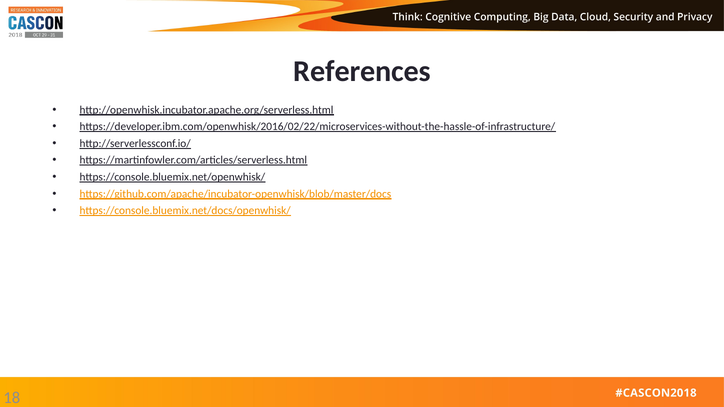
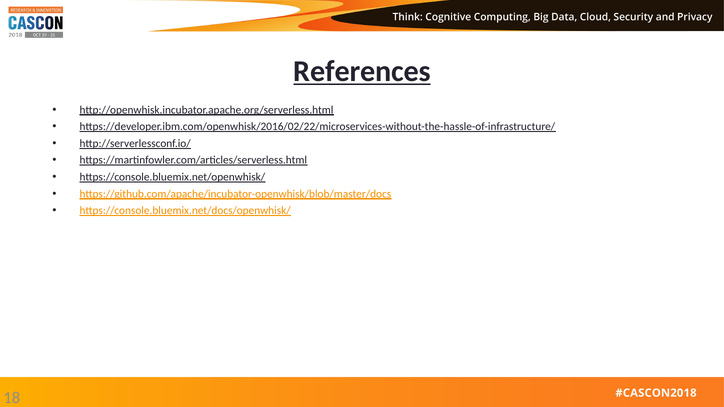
References underline: none -> present (362, 71)
